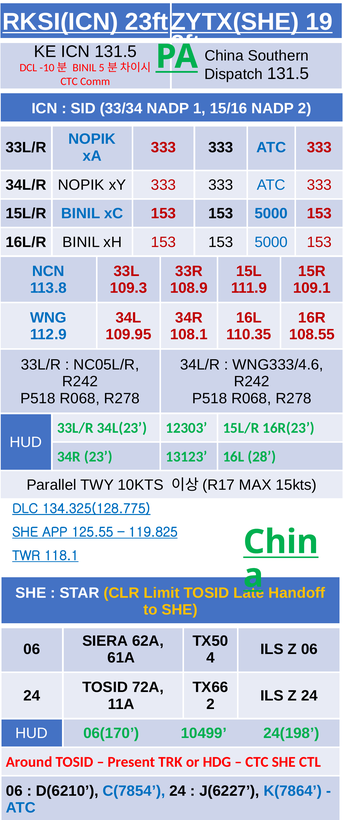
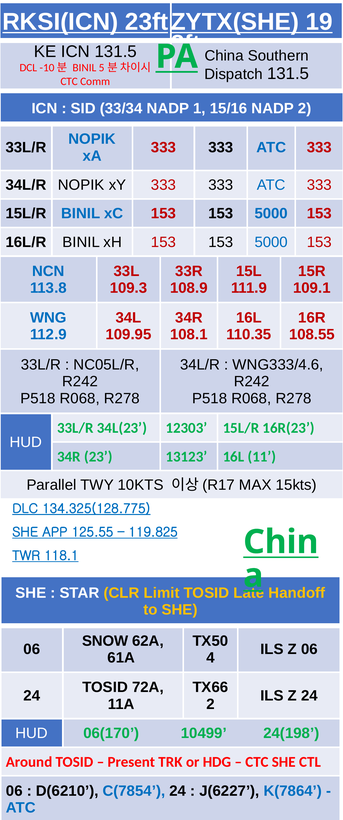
28: 28 -> 11 (262, 457)
SIERA: SIERA -> SNOW (105, 641)
